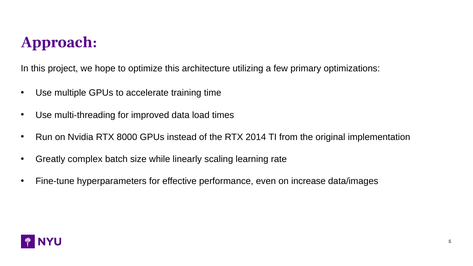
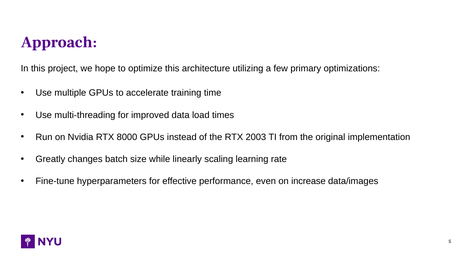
2014: 2014 -> 2003 (256, 137)
complex: complex -> changes (85, 159)
